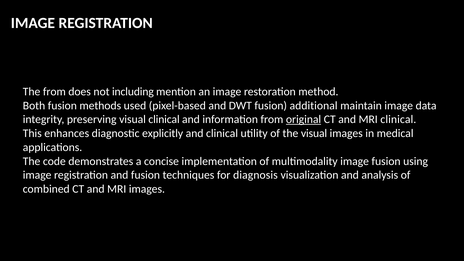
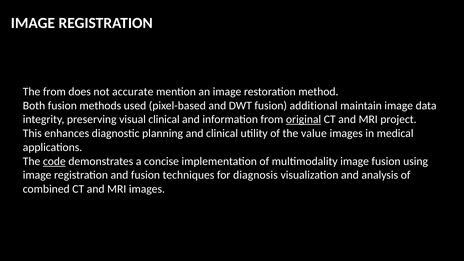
including: including -> accurate (133, 92)
MRI clinical: clinical -> project (398, 119)
explicitly: explicitly -> planning (163, 133)
the visual: visual -> value (314, 133)
code underline: none -> present (54, 161)
